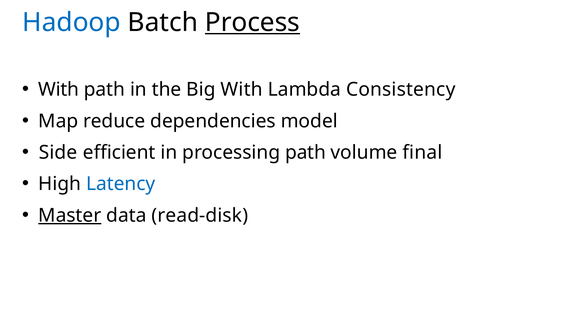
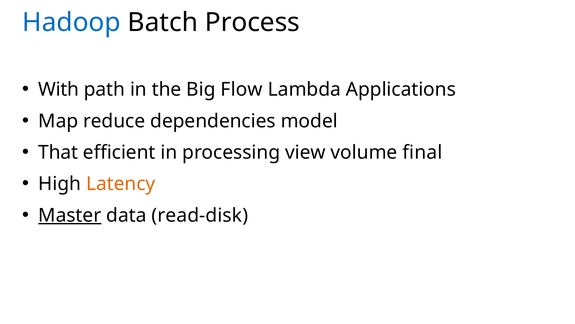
Process underline: present -> none (252, 22)
Big With: With -> Flow (242, 89)
Consistency: Consistency -> Applications (401, 89)
Side: Side -> That (58, 152)
processing path: path -> view (305, 152)
Latency colour: blue -> orange (121, 184)
